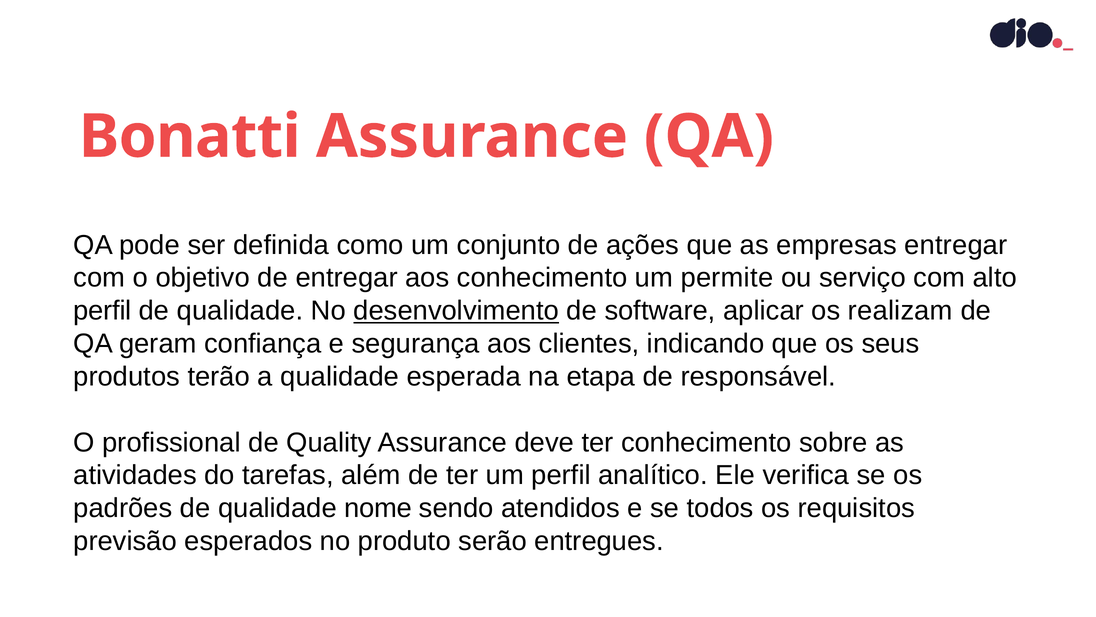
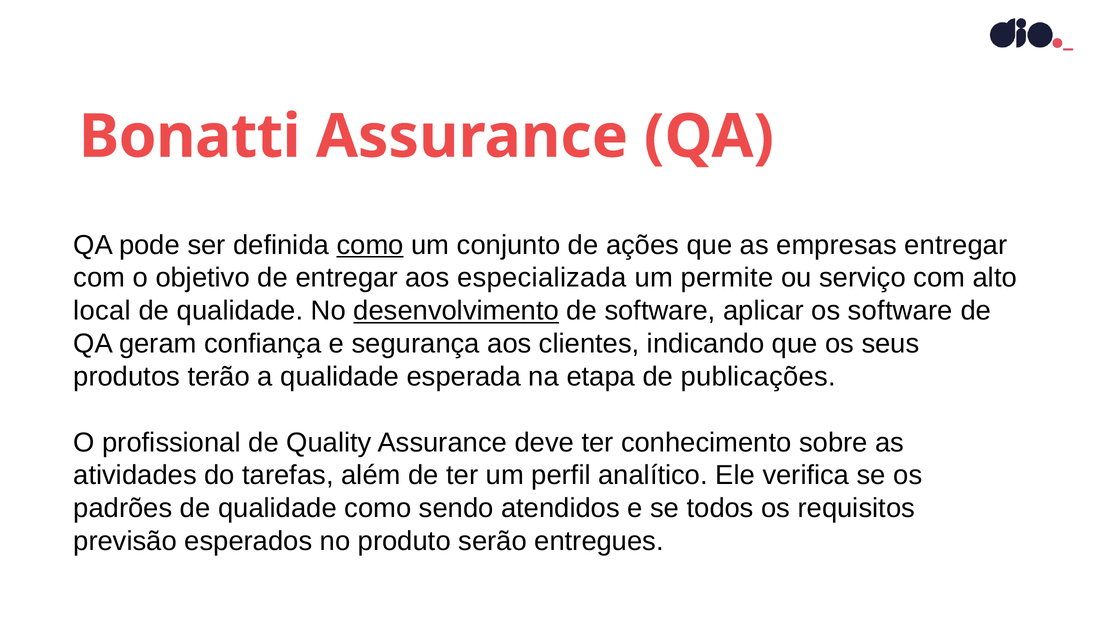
como underline: none -> present (370, 245)
aos conhecimento: conhecimento -> especializada (542, 278)
perfil: perfil -> local (102, 311)
os realizam: realizam -> software (900, 311)
responsável: responsável -> publicações (758, 376)
qualidade nome: nome -> como (378, 508)
